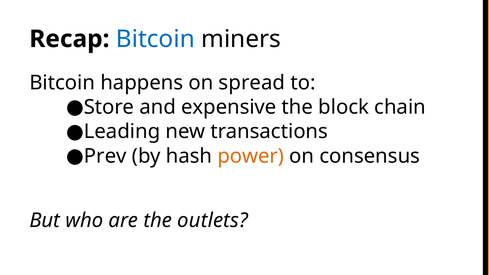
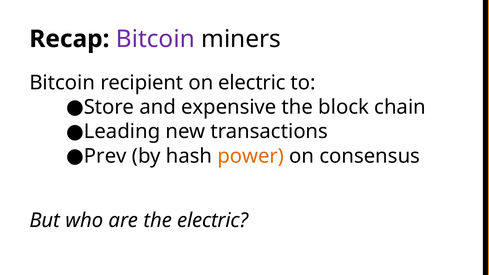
Bitcoin colour: blue -> purple (155, 39)
happens: happens -> recipient (142, 83)
on spread: spread -> electric (252, 83)
the outlets: outlets -> electric (213, 221)
